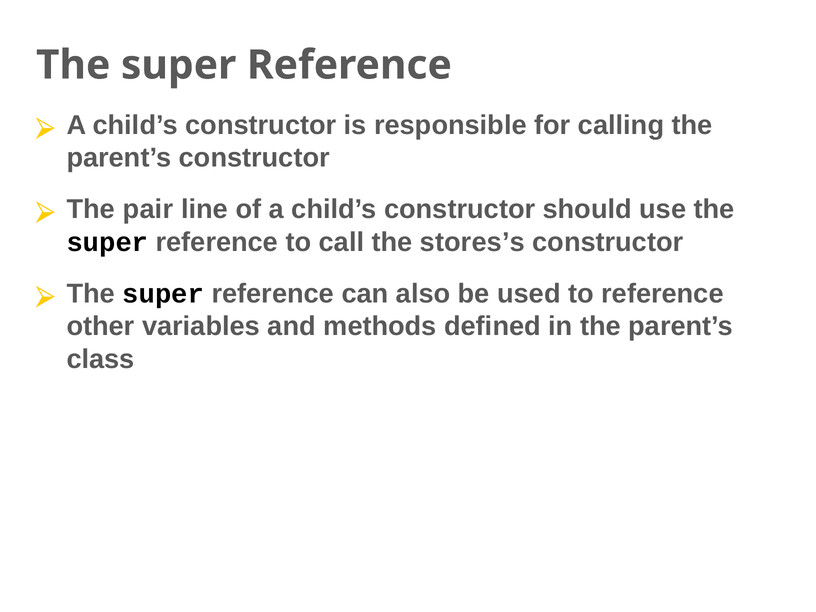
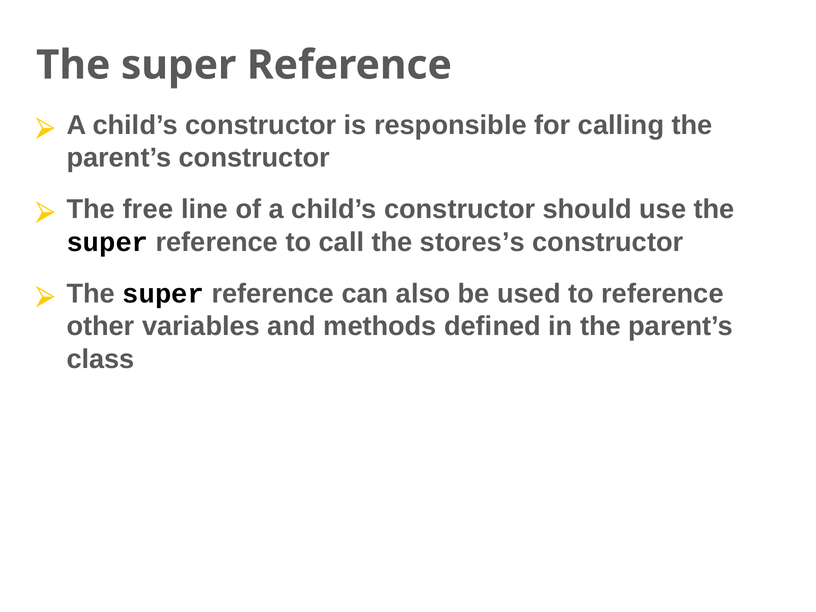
pair: pair -> free (148, 209)
